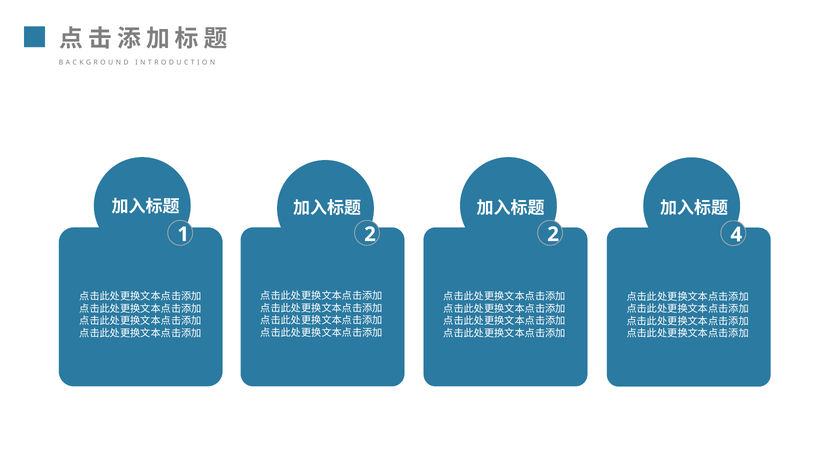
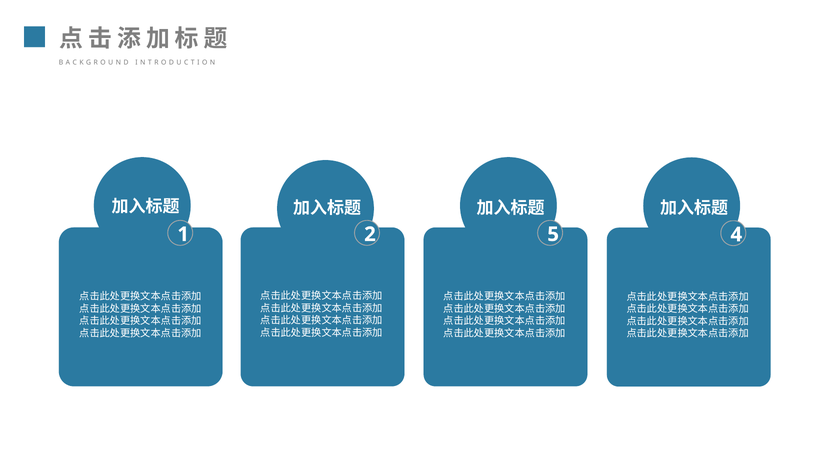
2 2: 2 -> 5 (553, 234)
